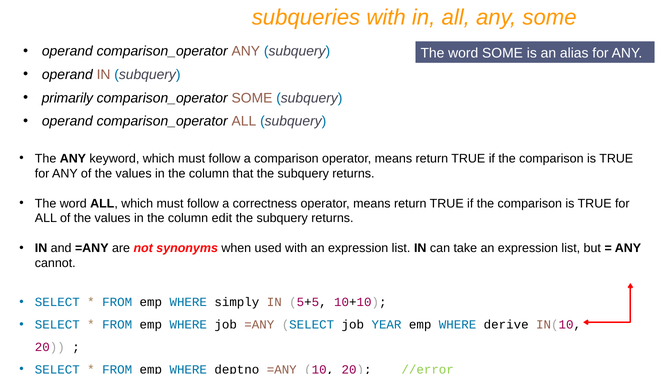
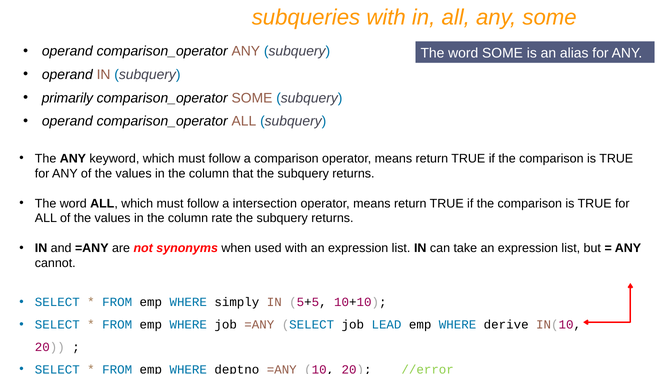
correctness: correctness -> intersection (265, 203)
edit: edit -> rate (222, 218)
YEAR: YEAR -> LEAD (386, 325)
